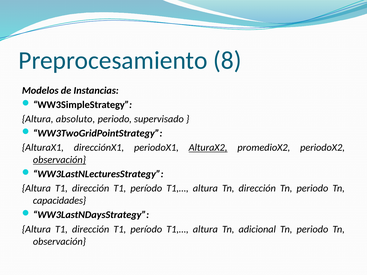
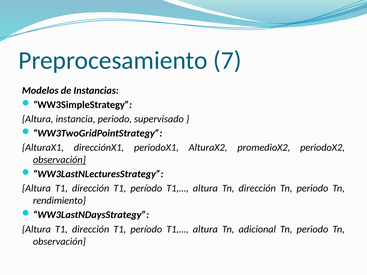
8: 8 -> 7 (227, 61)
absoluto: absoluto -> instancia (76, 119)
AlturaX2 underline: present -> none (208, 148)
capacidades: capacidades -> rendimiento (59, 201)
